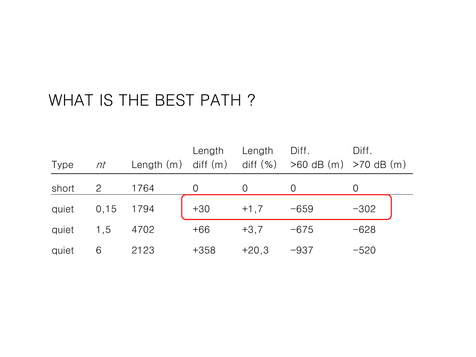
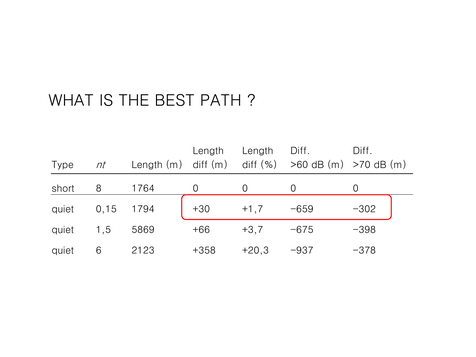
2: 2 -> 8 (99, 188)
4702: 4702 -> 5869 (143, 230)
-628: -628 -> -398 (364, 230)
-520: -520 -> -378 (364, 251)
